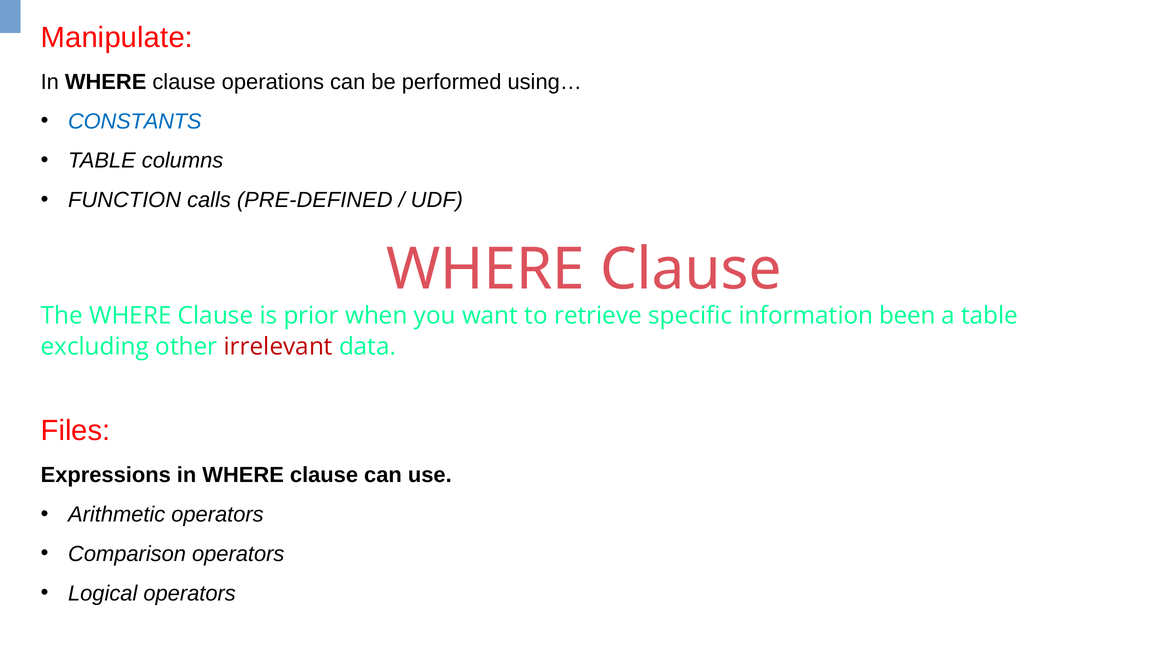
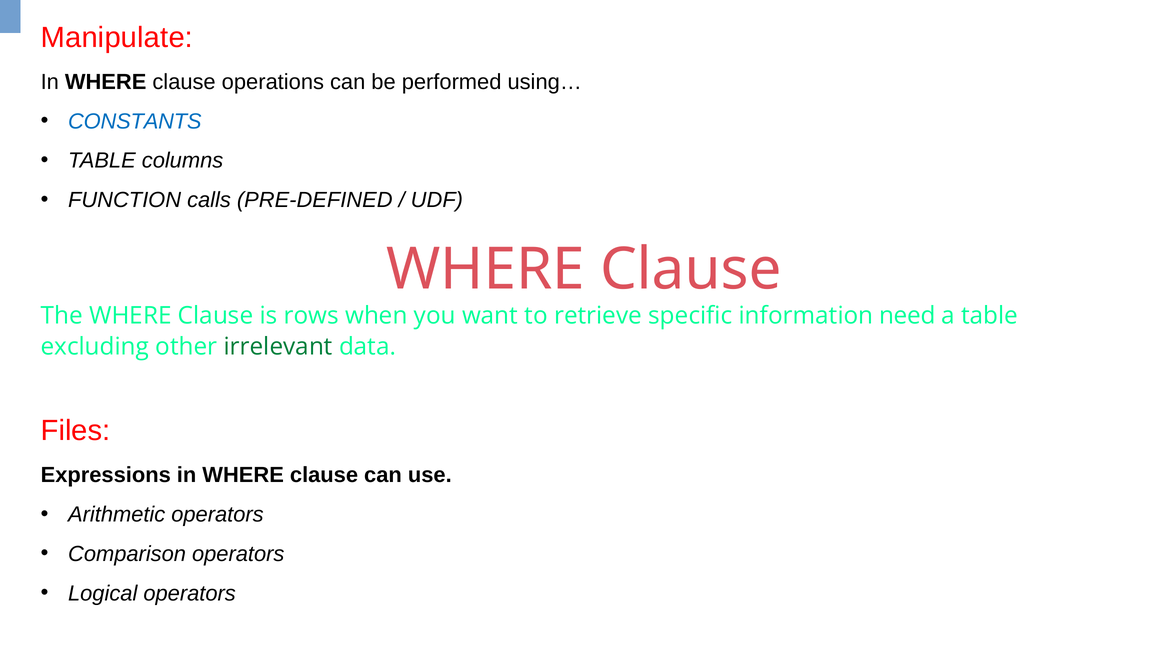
prior: prior -> rows (311, 316)
been: been -> need (907, 316)
irrelevant colour: red -> green (278, 347)
